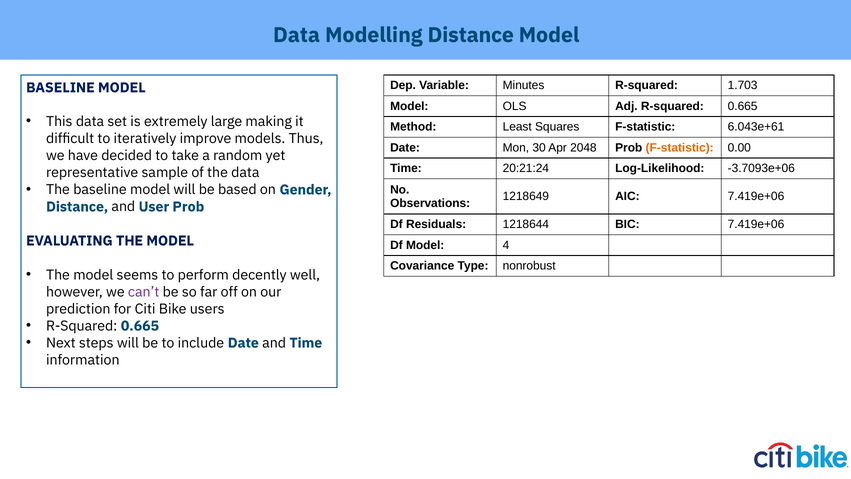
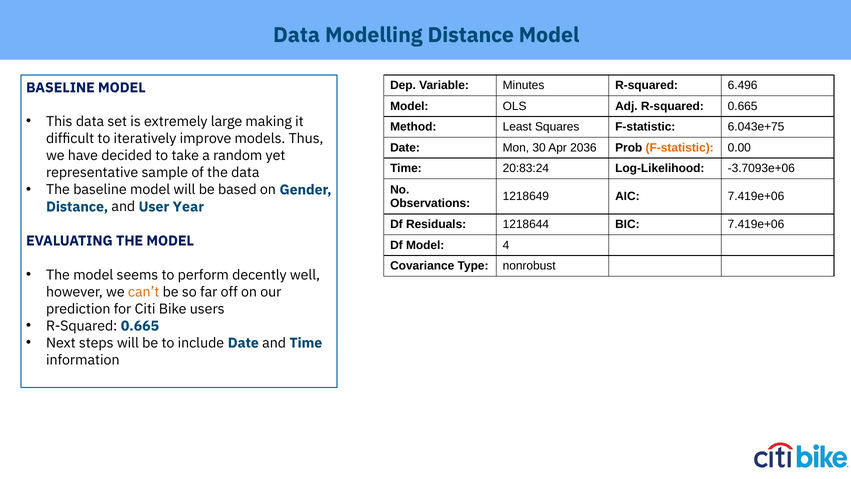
1.703: 1.703 -> 6.496 (743, 85)
6.043e+61: 6.043e+61 -> 6.043e+75 (756, 127)
2048: 2048 -> 2036 (583, 148)
20:21:24: 20:21:24 -> 20:83:24 (526, 168)
User Prob: Prob -> Year (188, 207)
can’t colour: purple -> orange (144, 292)
